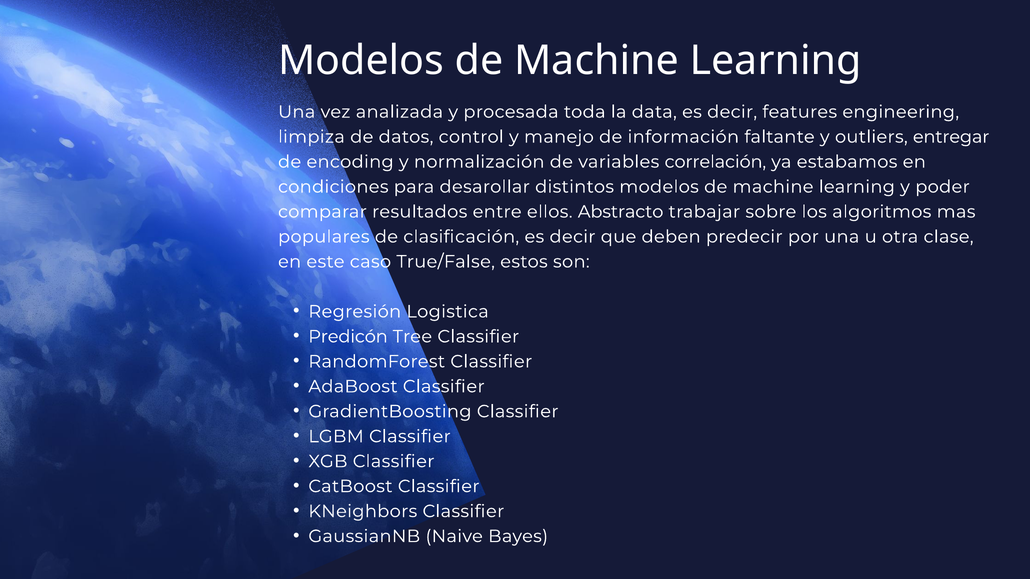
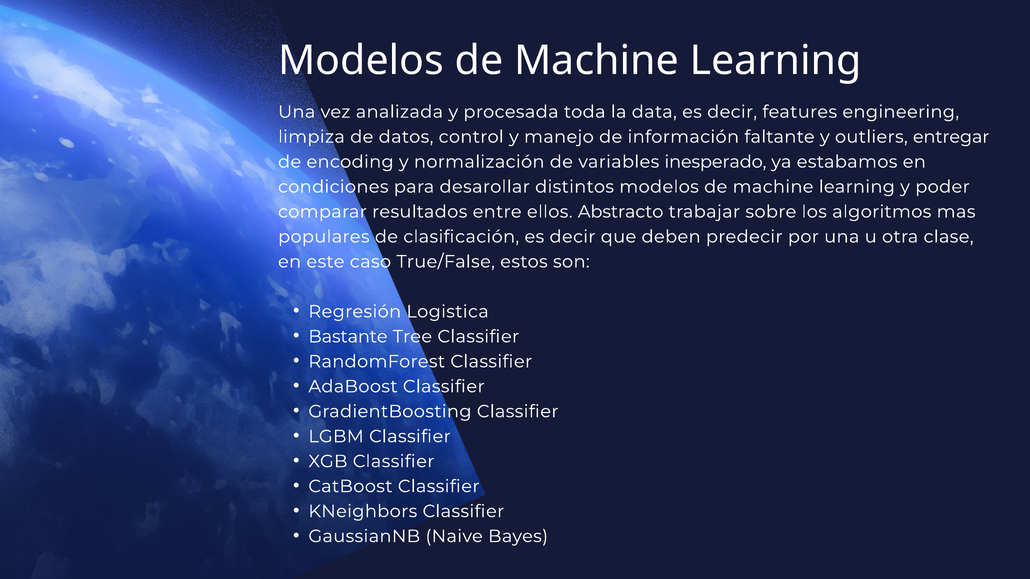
correlación: correlación -> inesperado (715, 162)
Predicón: Predicón -> Bastante (348, 337)
